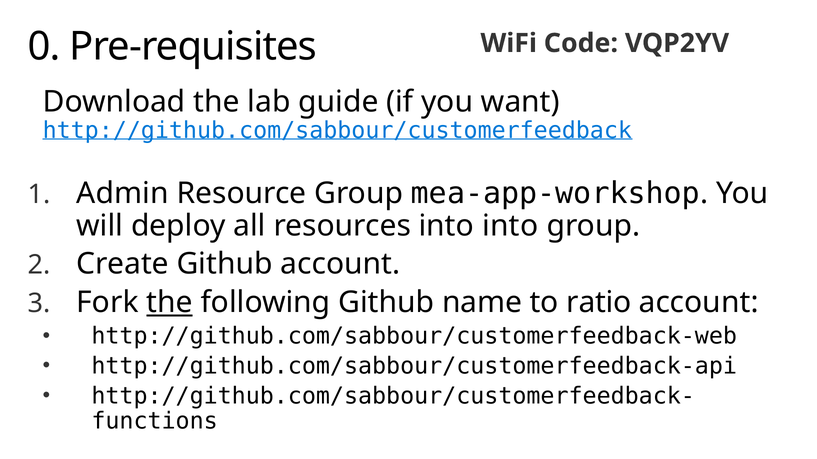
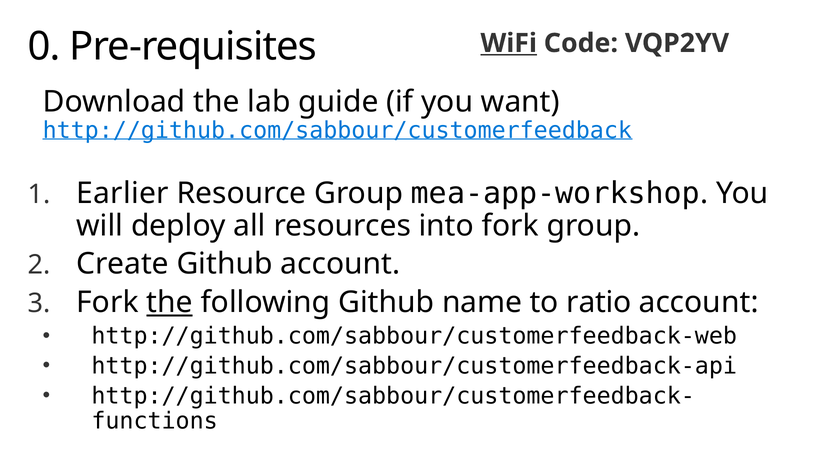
WiFi underline: none -> present (509, 43)
Admin: Admin -> Earlier (123, 193)
into into: into -> fork (510, 226)
